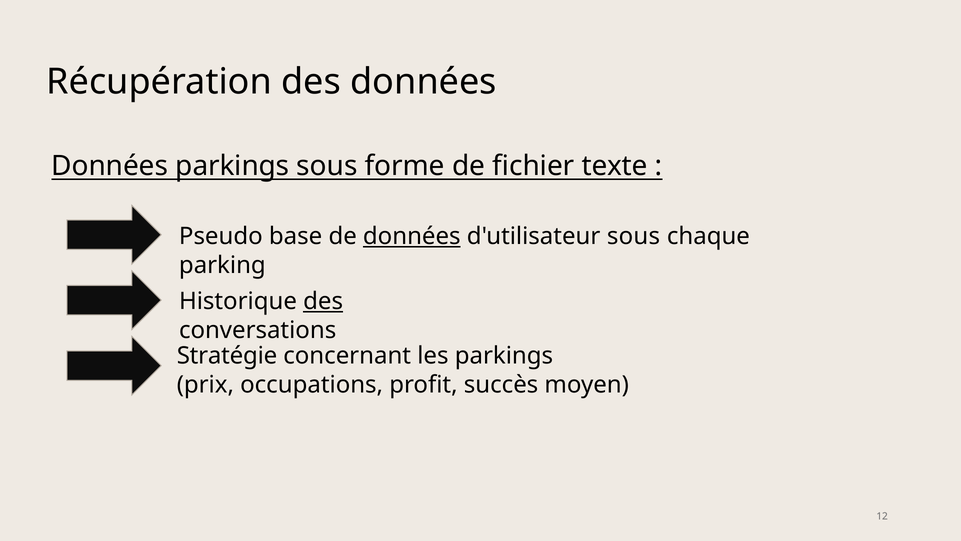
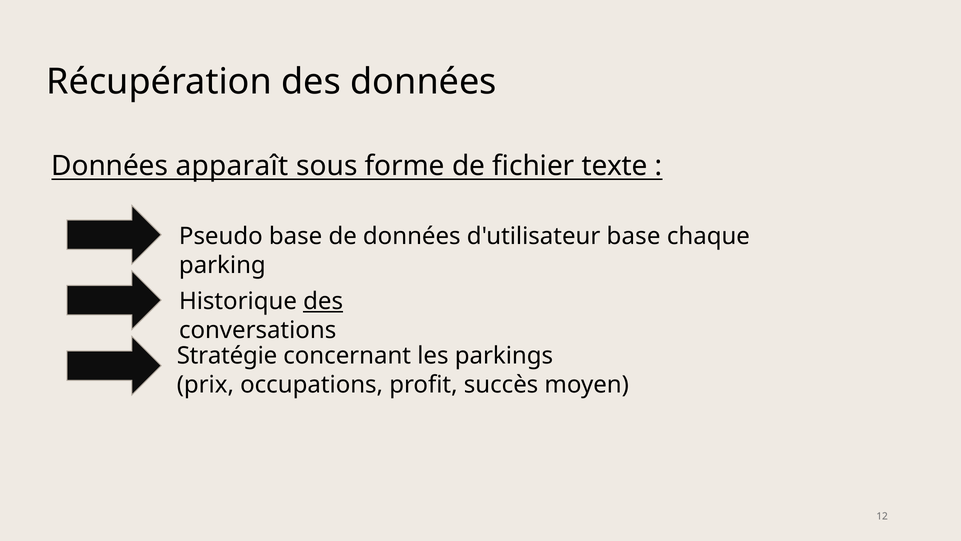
Données parkings: parkings -> apparaît (232, 166)
données underline: present -> none (412, 236)
d'utilisateur sous: sous -> base (634, 236)
